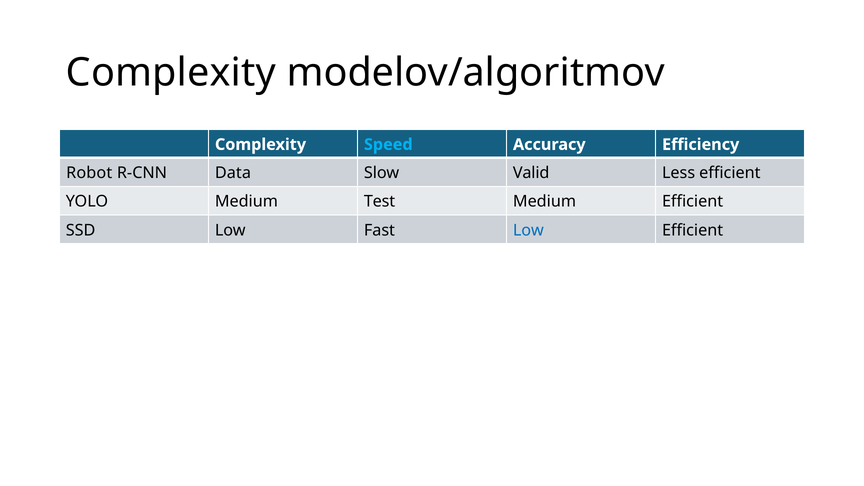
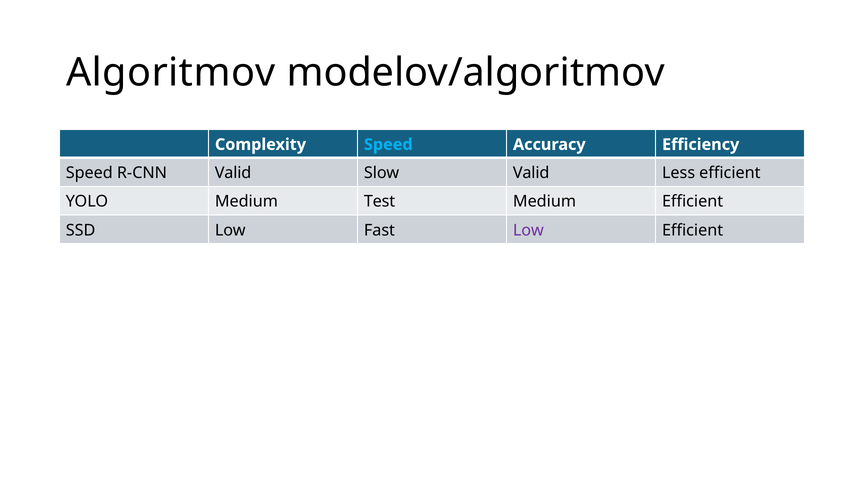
Complexity: Complexity -> Algoritmov (171, 73)
Robot: Robot -> Speed (89, 173)
R-CNN Data: Data -> Valid (233, 173)
Low colour: blue -> purple (528, 230)
